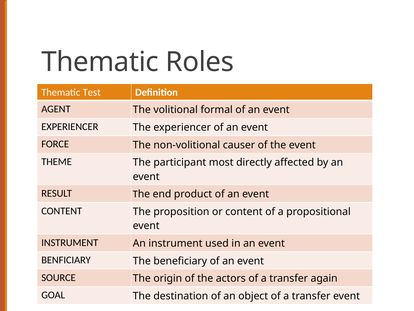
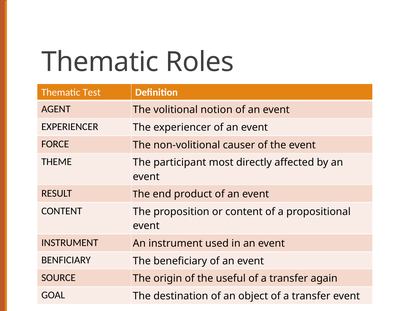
formal: formal -> notion (217, 110)
actors: actors -> useful (231, 278)
